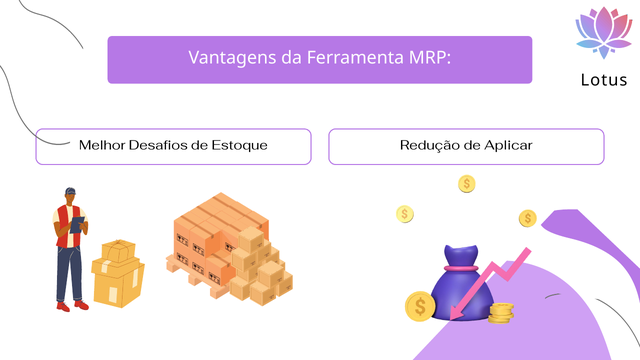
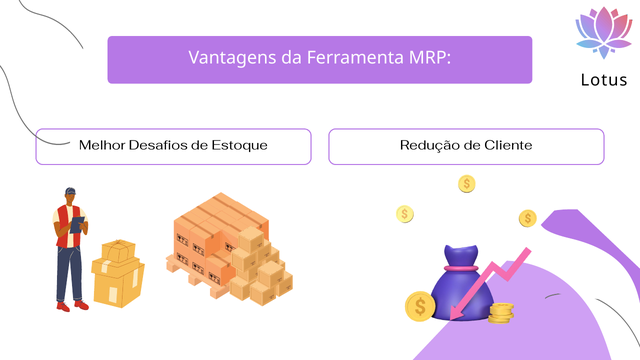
Aplicar: Aplicar -> Cliente (508, 145)
